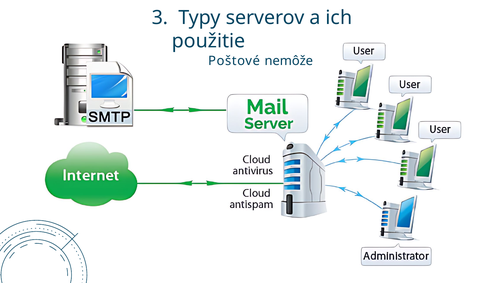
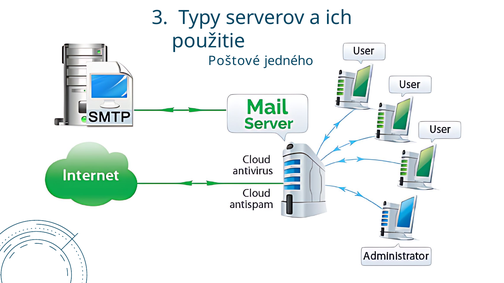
nemôže: nemôže -> jedného (289, 61)
